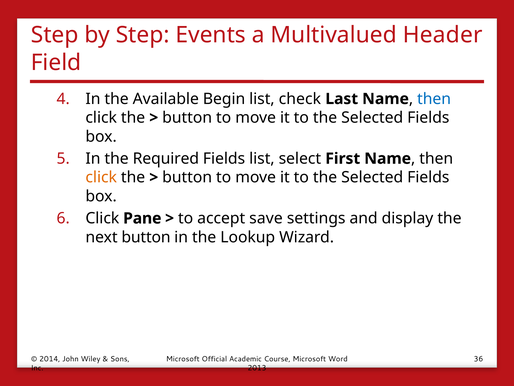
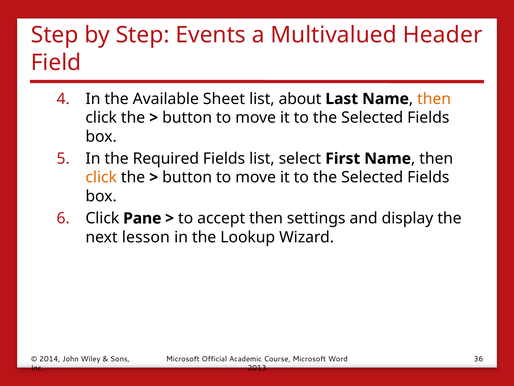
Begin: Begin -> Sheet (224, 99)
check: check -> about (300, 99)
then colour: blue -> orange (434, 99)
accept save: save -> then (266, 218)
next button: button -> lesson (146, 237)
